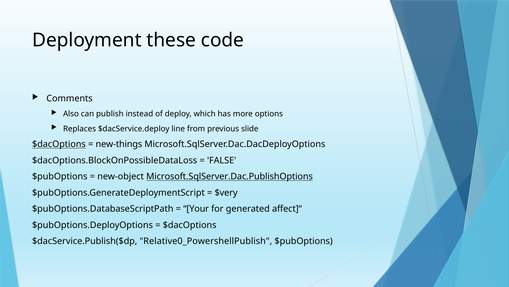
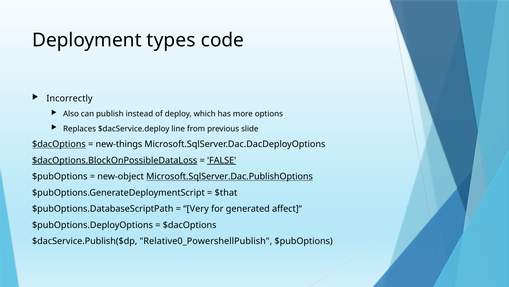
these: these -> types (171, 40)
Comments: Comments -> Incorrectly (69, 98)
$dacOptions.BlockOnPossibleDataLoss underline: none -> present (115, 160)
FALSE underline: none -> present (222, 160)
$very: $very -> $that (226, 192)
Your: Your -> Very (196, 208)
